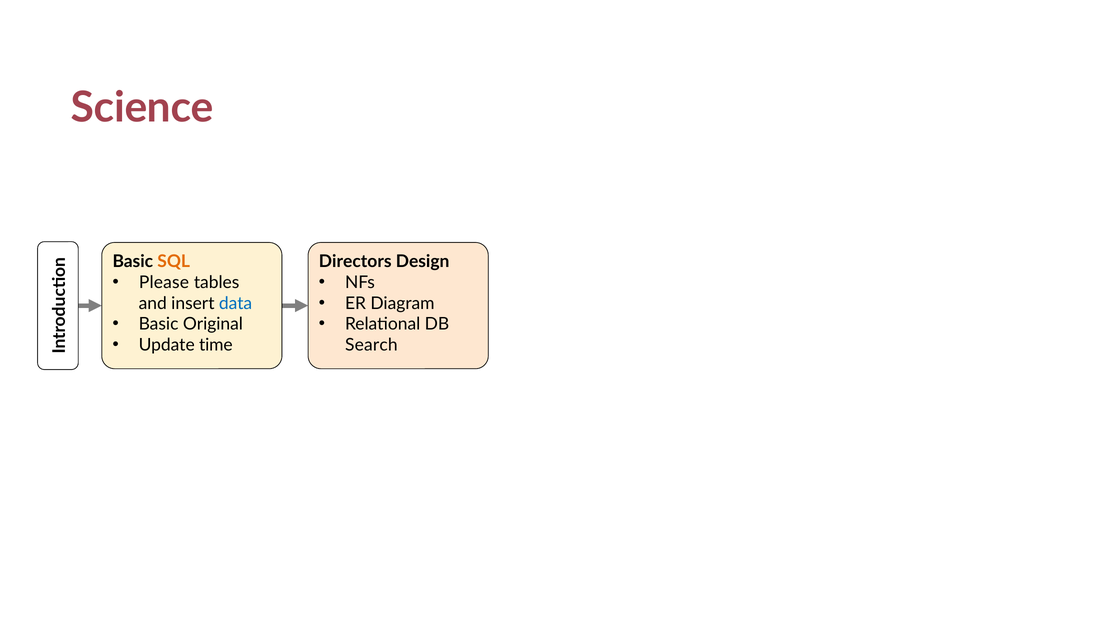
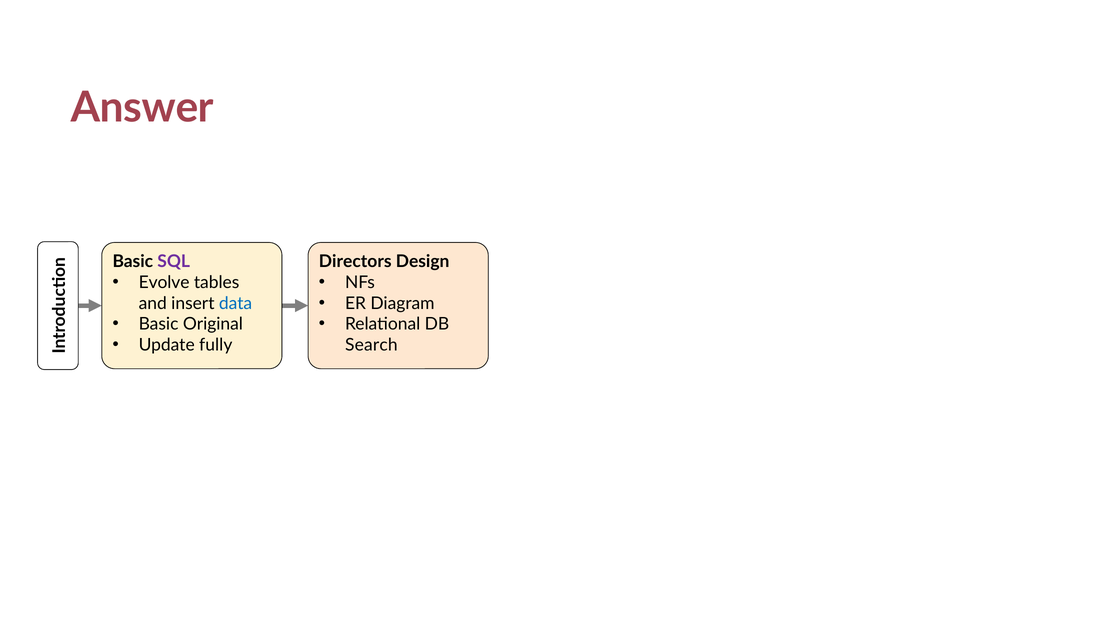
Science: Science -> Answer (142, 108)
SQL colour: orange -> purple (174, 261)
Please: Please -> Evolve (164, 282)
time: time -> fully (216, 345)
